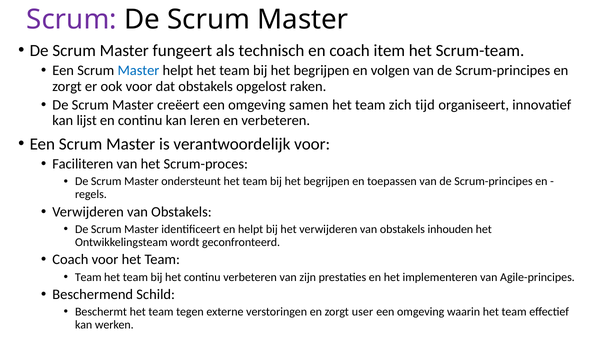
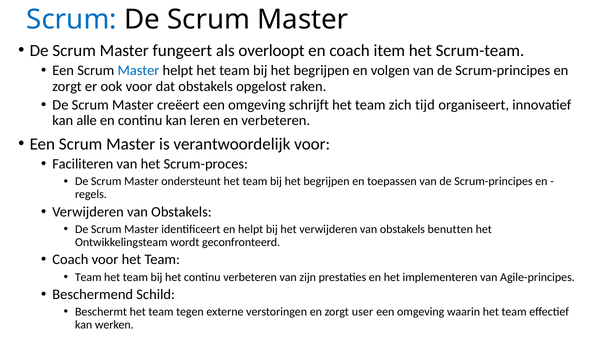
Scrum colour: purple -> blue (72, 19)
technisch: technisch -> overloopt (272, 50)
samen: samen -> schrijft (309, 105)
lijst: lijst -> alle (87, 121)
inhouden: inhouden -> benutten (450, 230)
